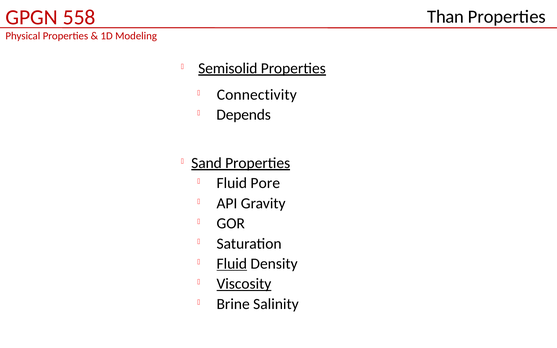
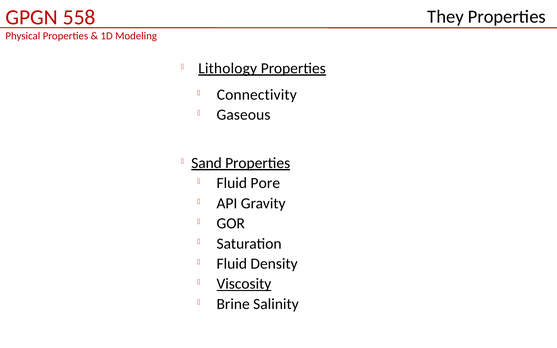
Than: Than -> They (446, 17)
Semisolid: Semisolid -> Lithology (228, 68)
Depends: Depends -> Gaseous (243, 115)
Fluid underline: present -> none (232, 264)
